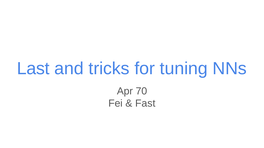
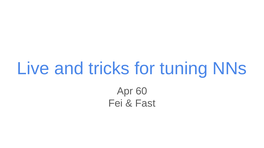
Last: Last -> Live (33, 69)
70: 70 -> 60 (141, 91)
